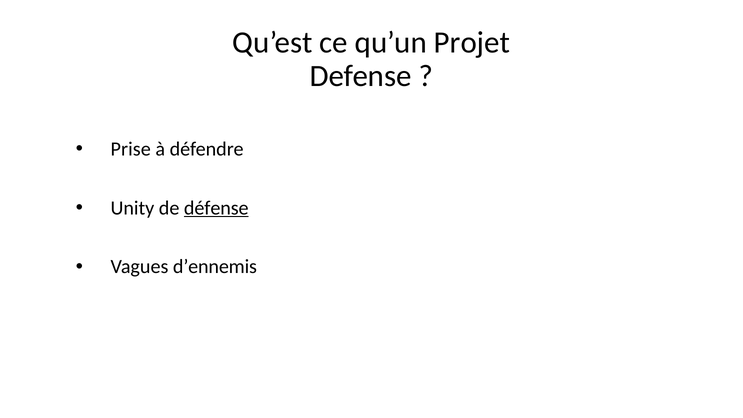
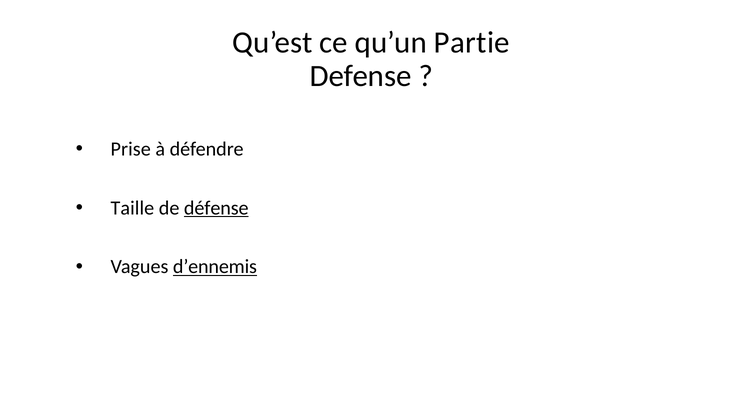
Projet: Projet -> Partie (472, 42)
Unity: Unity -> Taille (132, 208)
d’ennemis underline: none -> present (215, 267)
